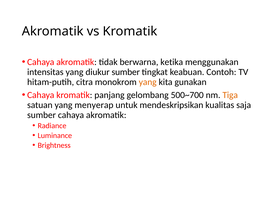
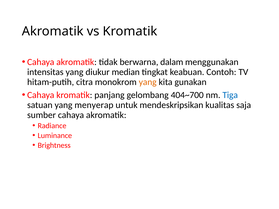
ketika: ketika -> dalam (172, 62)
diukur sumber: sumber -> median (126, 72)
500~700: 500~700 -> 404~700 (187, 95)
Tiga colour: orange -> blue (230, 95)
